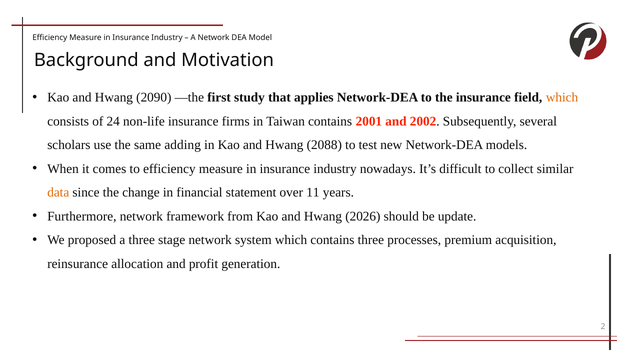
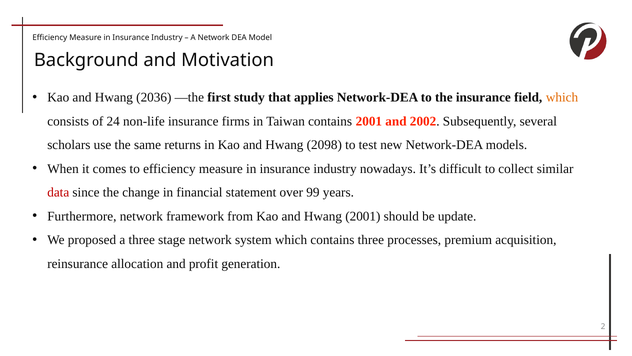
2090: 2090 -> 2036 (154, 98)
adding: adding -> returns (183, 145)
2088: 2088 -> 2098 (324, 145)
data colour: orange -> red (58, 192)
11: 11 -> 99 (313, 192)
Hwang 2026: 2026 -> 2001 (363, 216)
